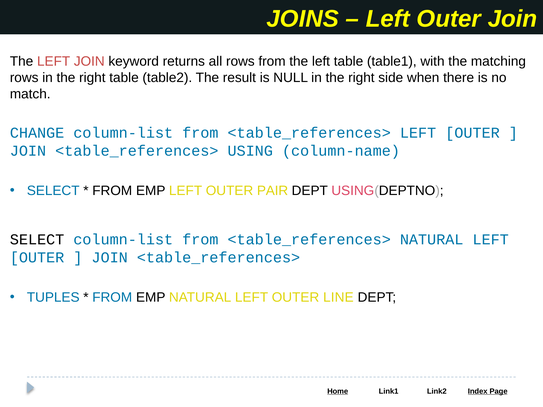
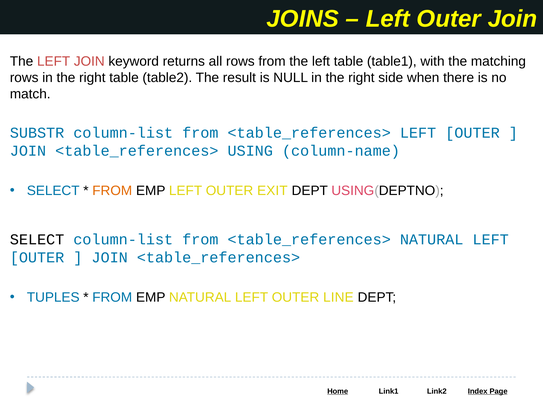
CHANGE: CHANGE -> SUBSTR (37, 133)
FROM colour: black -> orange (112, 191)
PAIR: PAIR -> EXIT (272, 191)
